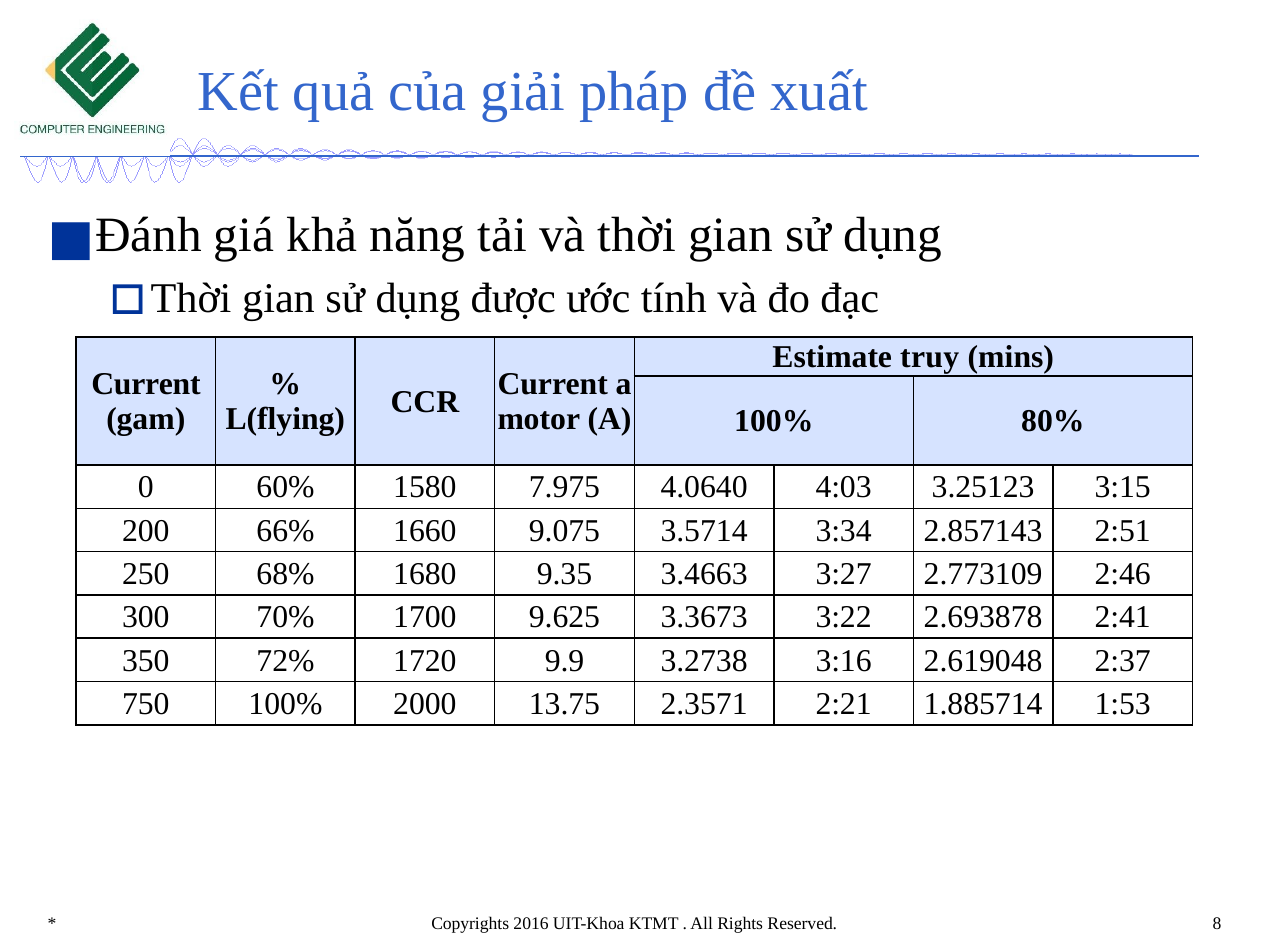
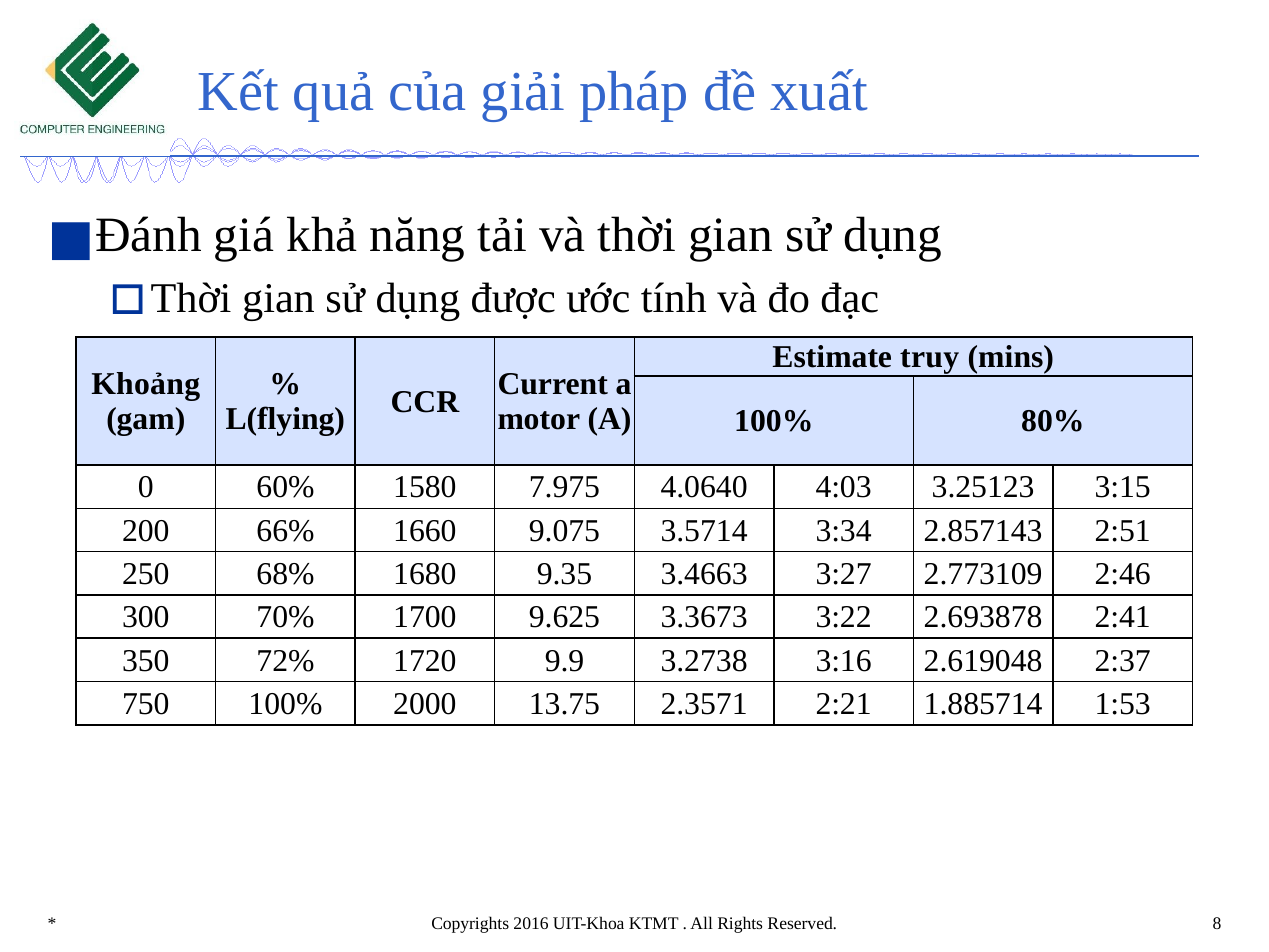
Current: Current -> Khoảng (146, 384)
